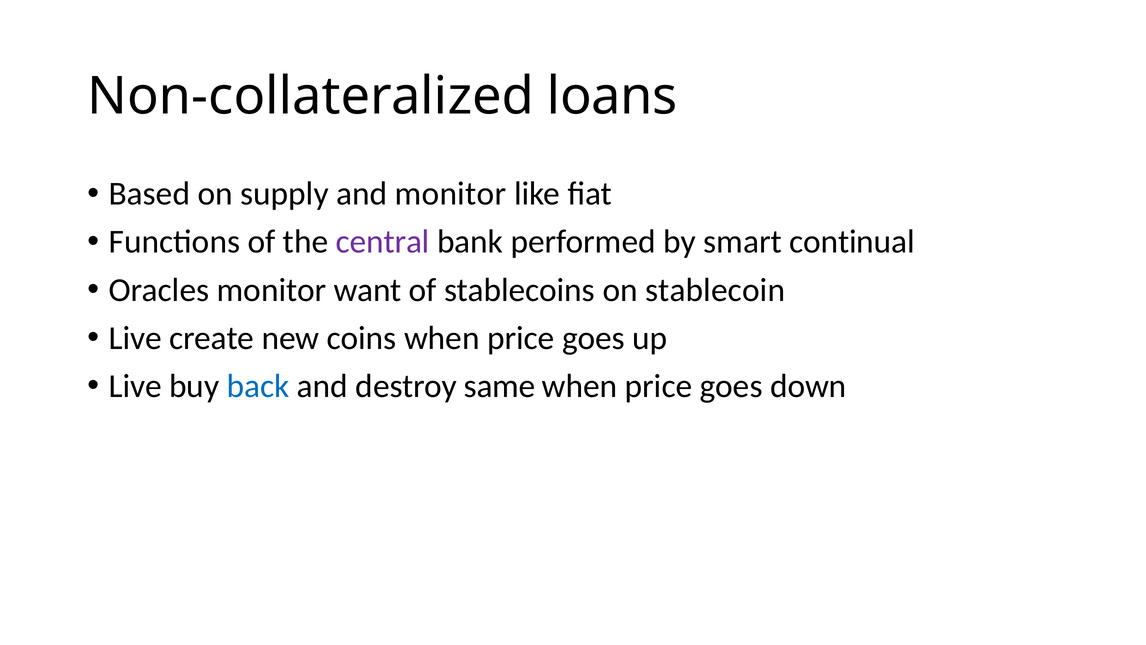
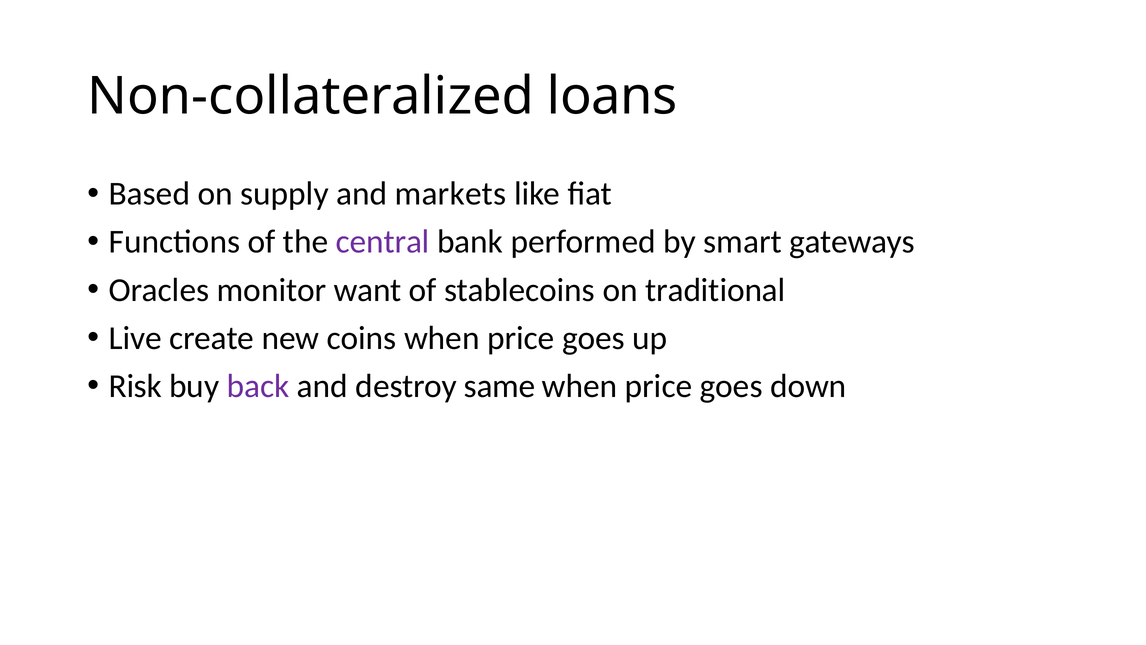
and monitor: monitor -> markets (450, 194)
continual: continual -> gateways (852, 242)
stablecoin: stablecoin -> traditional (715, 290)
Live: Live -> Risk (135, 386)
back colour: blue -> purple (258, 386)
